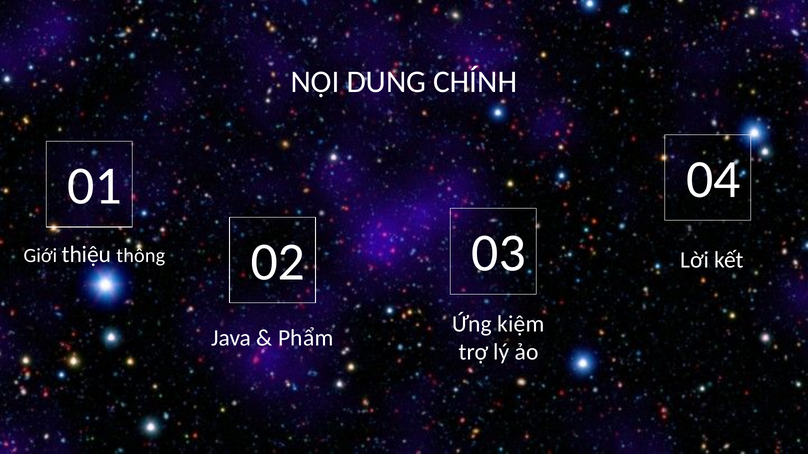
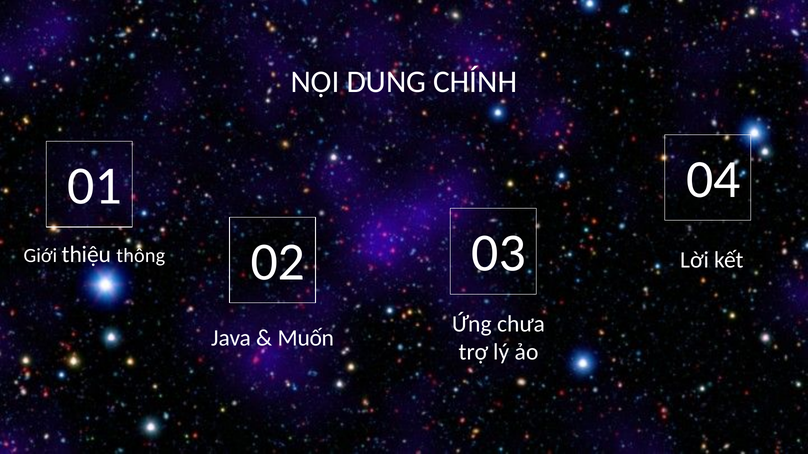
kiệm: kiệm -> chưa (521, 324)
Phẩm: Phẩm -> Muốn (306, 339)
